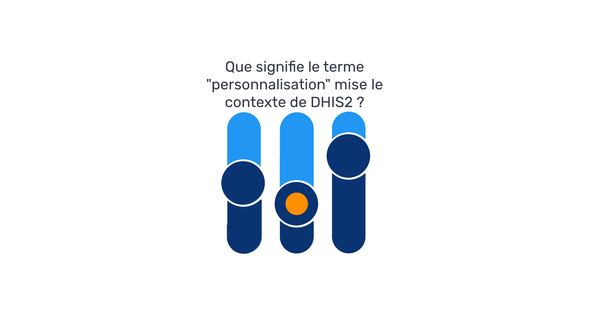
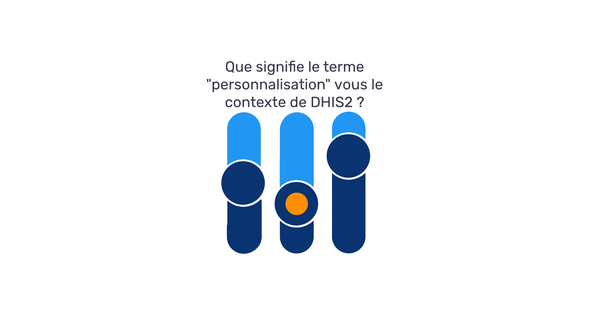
mise: mise -> vous (351, 84)
